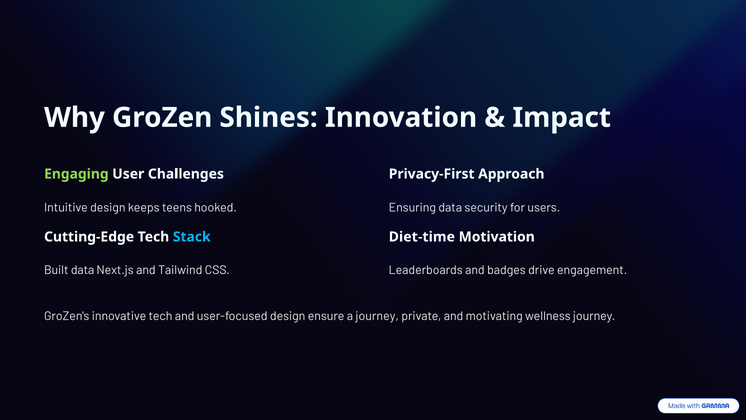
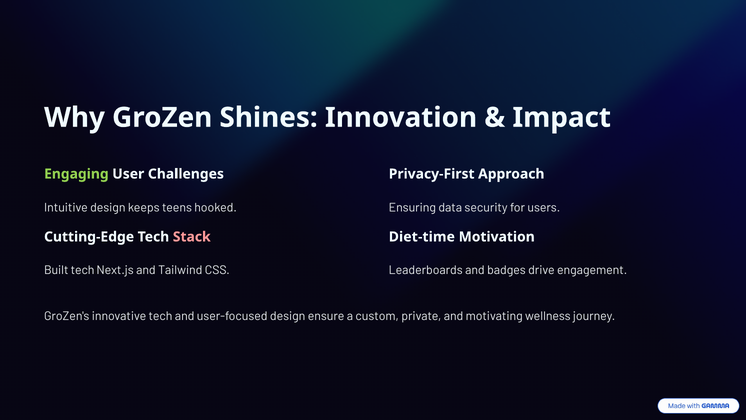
Stack colour: light blue -> pink (192, 237)
Built data: data -> tech (83, 270)
a journey: journey -> custom (377, 316)
